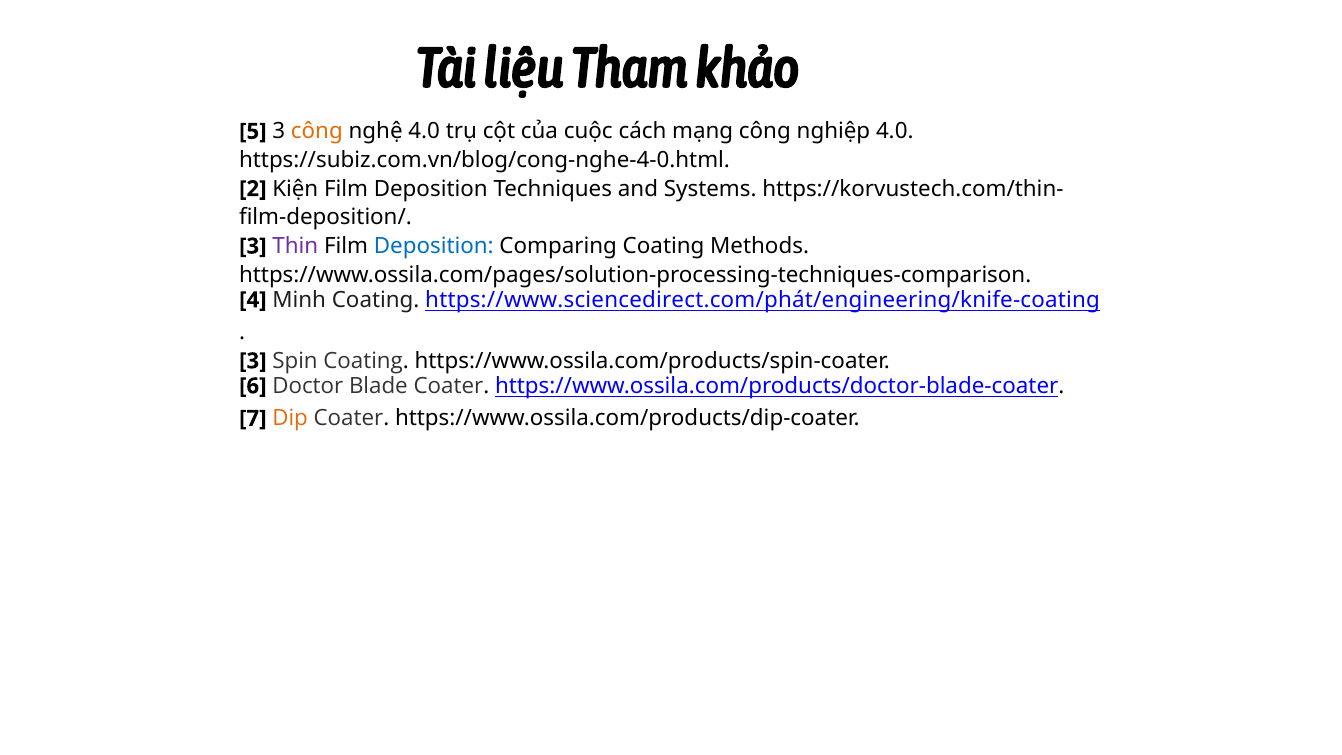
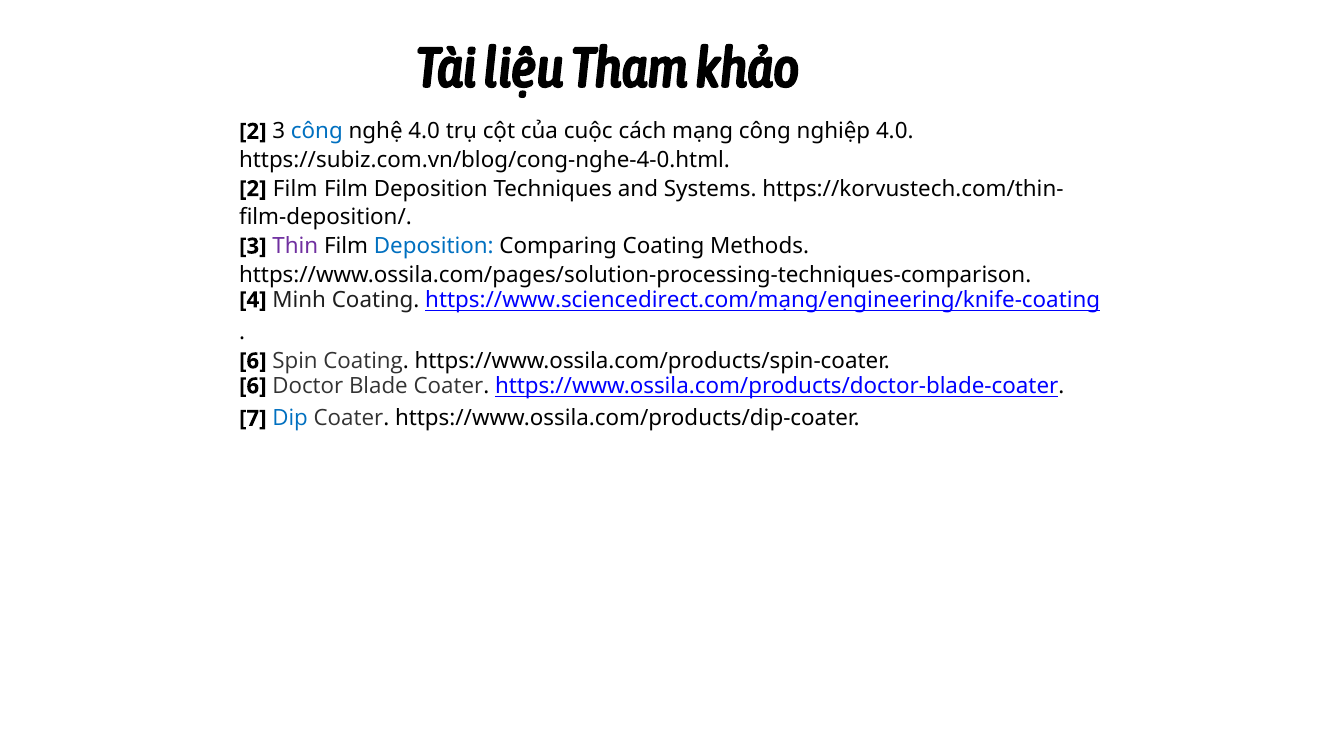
5: 5 -> 2 (253, 131)
công colour: orange -> blue (317, 131)
2 Kiện: Kiện -> Film (295, 189)
https://www.sciencedirect.com/phát/engineering/knife-coating: https://www.sciencedirect.com/phát/engineering/knife-coating -> https://www.sciencedirect.com/mạng/engineering/knife-coating (763, 300)
3: 3 -> 6 (253, 361)
Dip colour: orange -> blue (290, 418)
